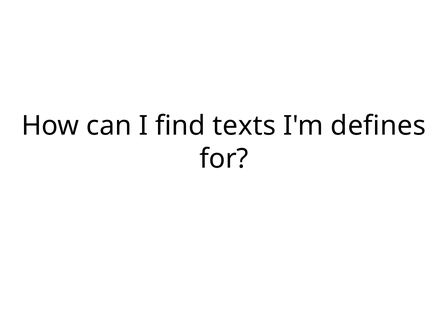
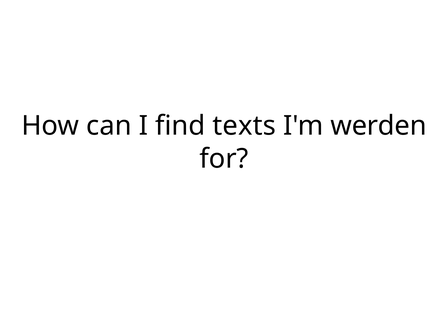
defines: defines -> werden (379, 126)
